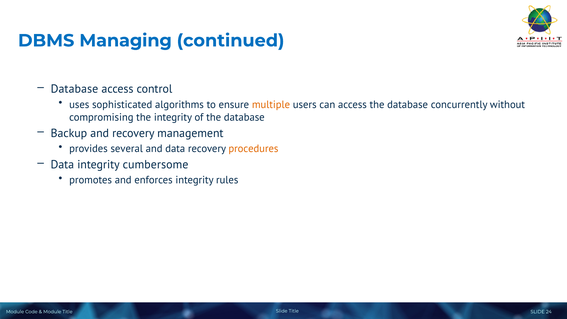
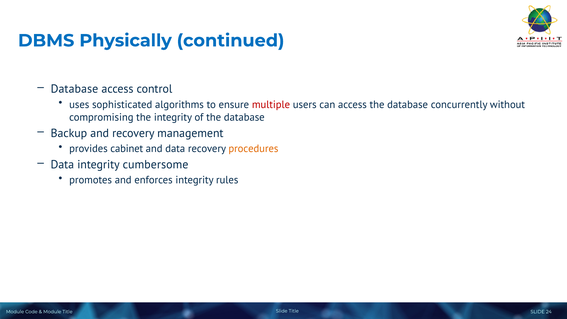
Managing: Managing -> Physically (126, 41)
multiple colour: orange -> red (271, 104)
several: several -> cabinet (127, 149)
